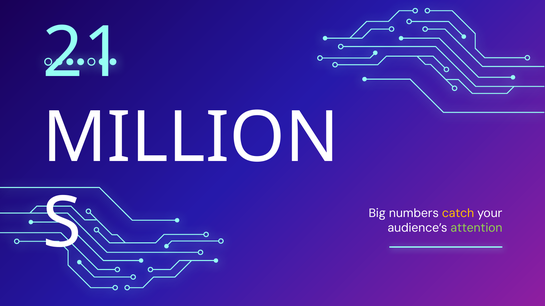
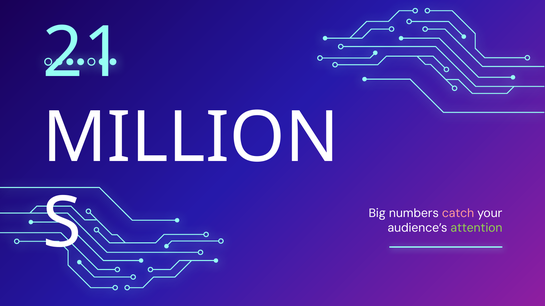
catch colour: yellow -> pink (458, 214)
